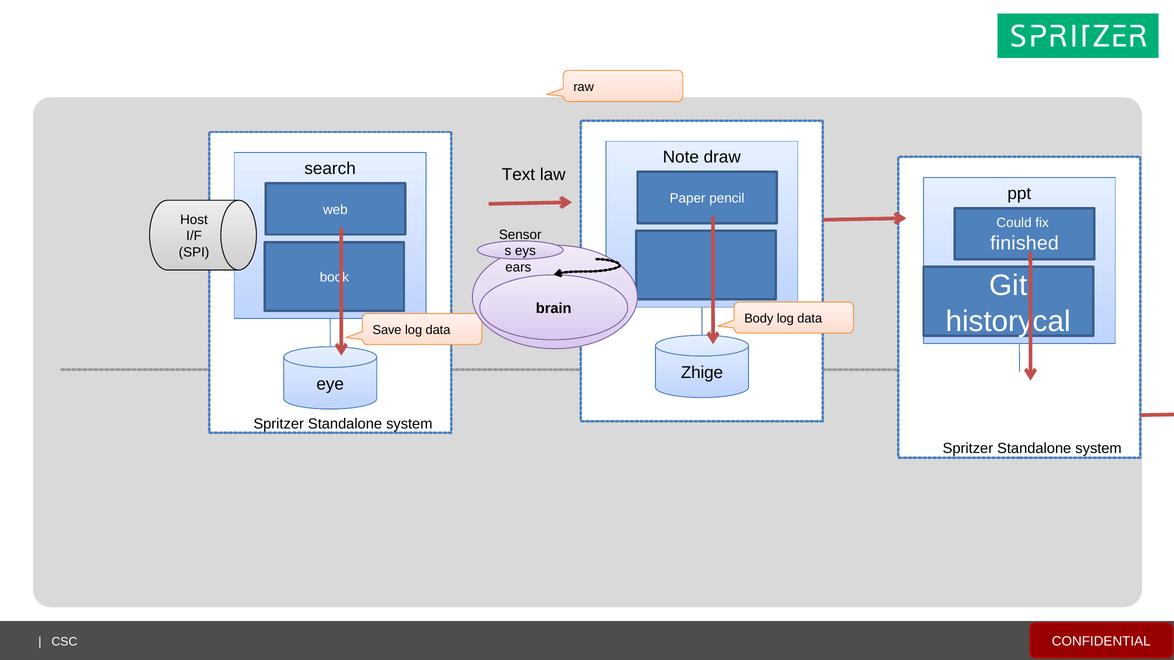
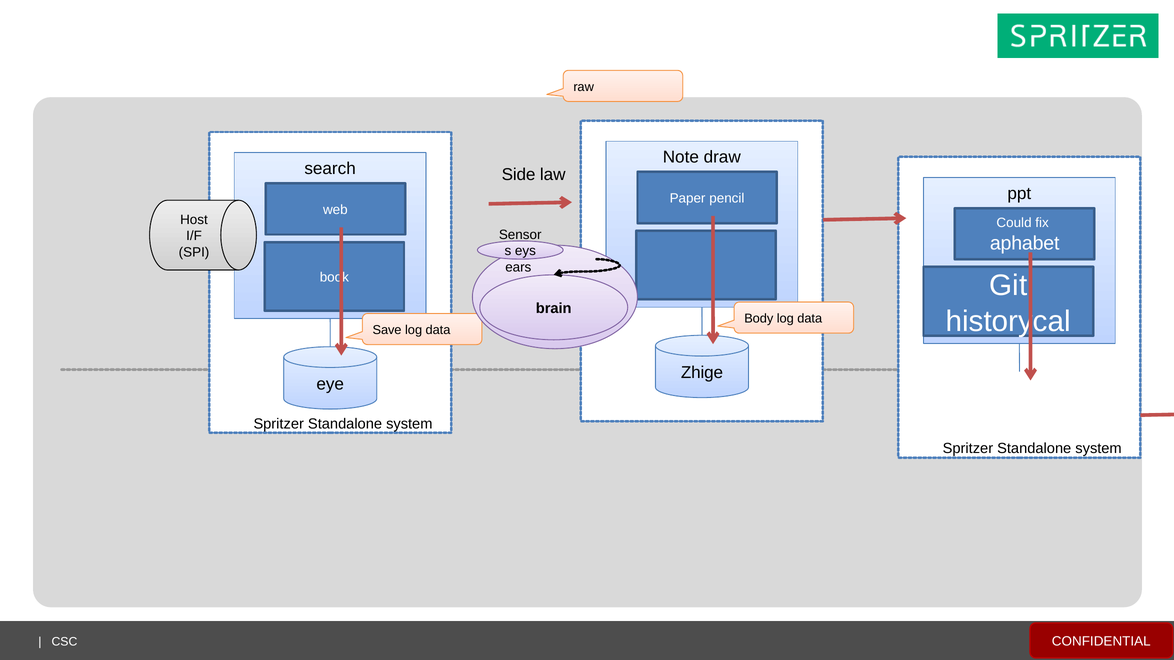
Text: Text -> Side (519, 175)
finished: finished -> aphabet (1025, 243)
